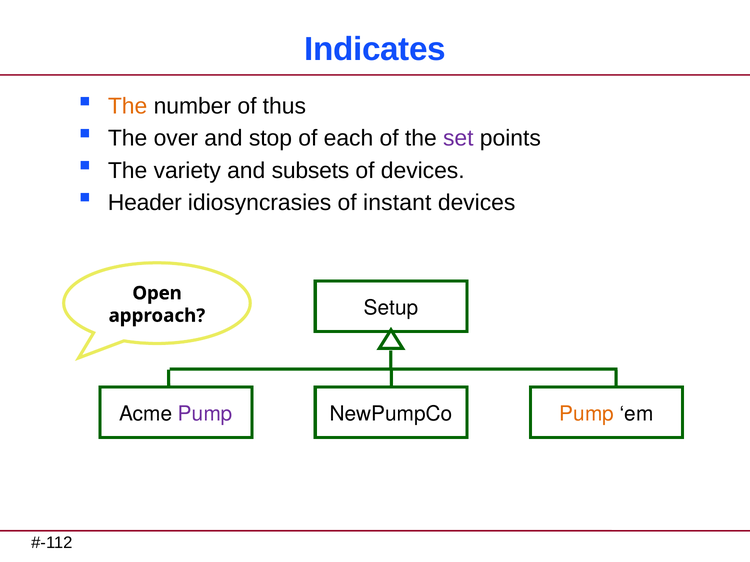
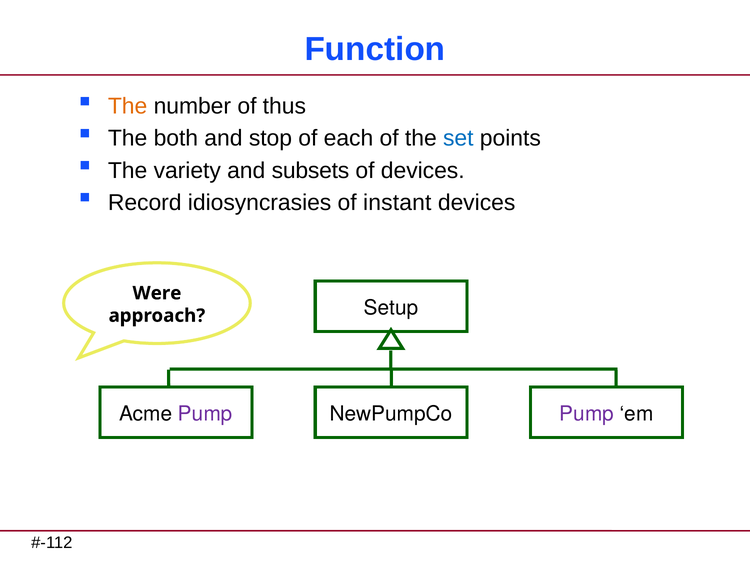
Indicates: Indicates -> Function (375, 49)
over: over -> both (176, 139)
set colour: purple -> blue (458, 139)
Header: Header -> Record (145, 203)
Open: Open -> Were (157, 293)
Pump colour: orange -> purple (587, 414)
